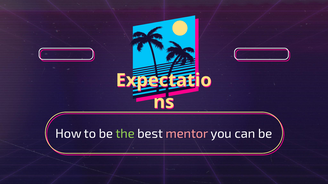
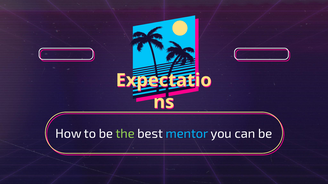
mentor colour: pink -> light blue (187, 134)
